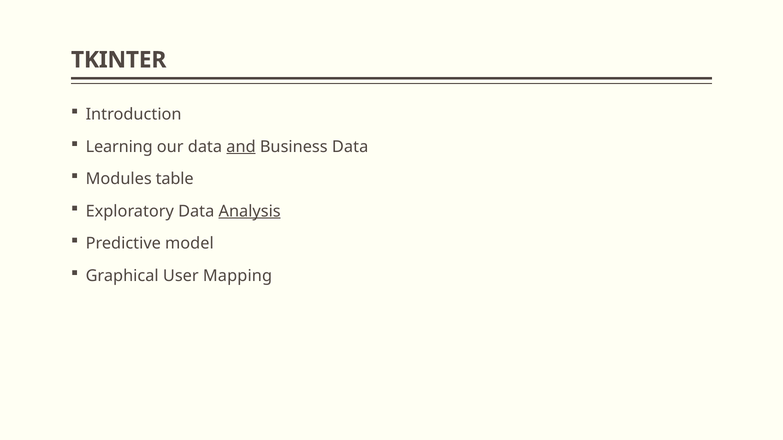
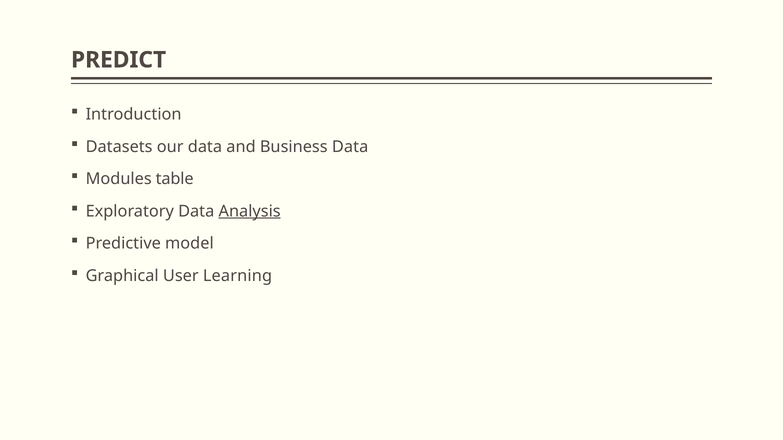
TKINTER: TKINTER -> PREDICT (119, 60)
Learning: Learning -> Datasets (119, 147)
and underline: present -> none (241, 147)
Mapping: Mapping -> Learning (238, 276)
